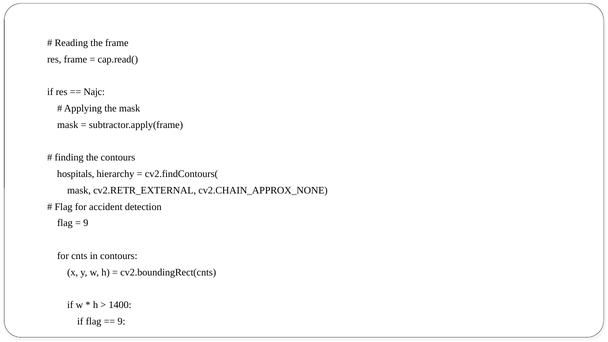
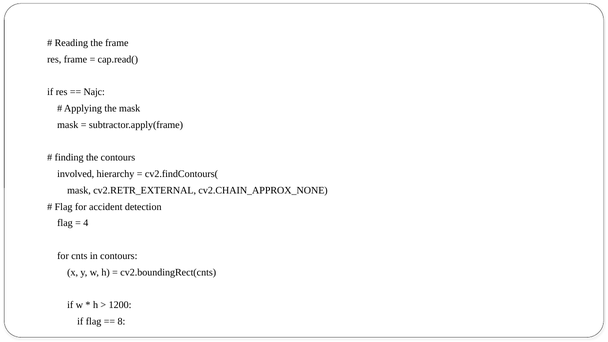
hospitals: hospitals -> involved (76, 174)
9: 9 -> 4 (86, 223)
1400: 1400 -> 1200 (120, 305)
9: 9 -> 8 (121, 321)
